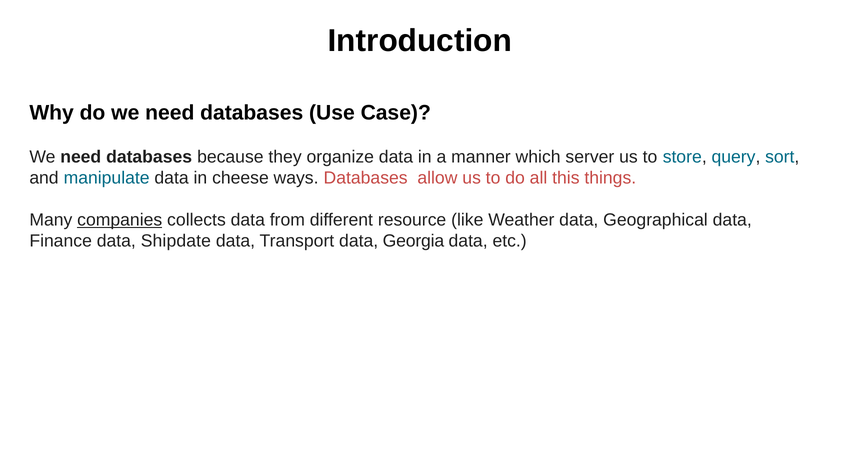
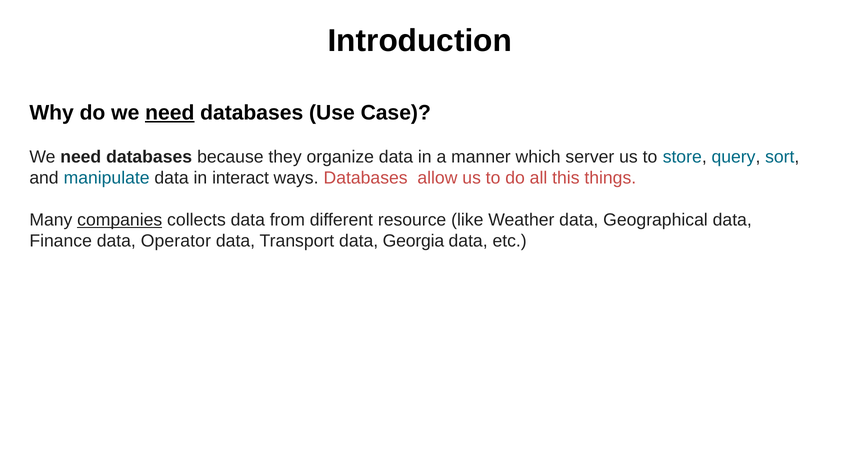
need underline: none -> present (170, 113)
cheese: cheese -> interact (241, 178)
Shipdate: Shipdate -> Operator (176, 241)
